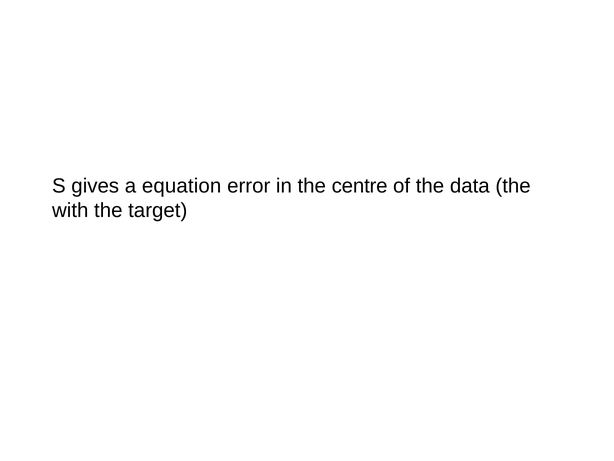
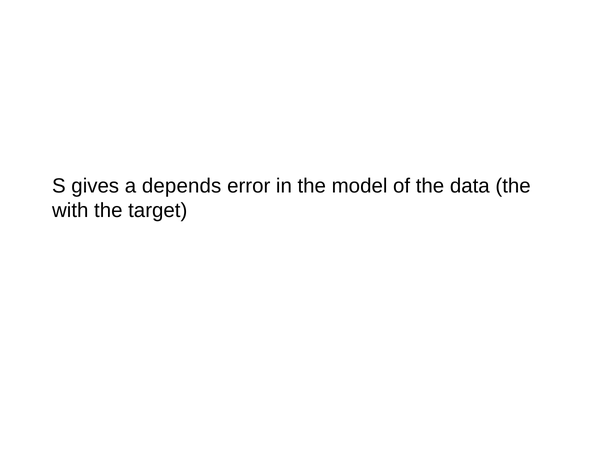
equation: equation -> depends (182, 186)
centre: centre -> model (360, 186)
